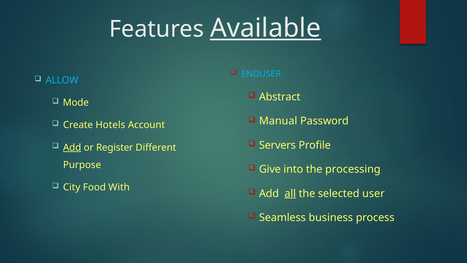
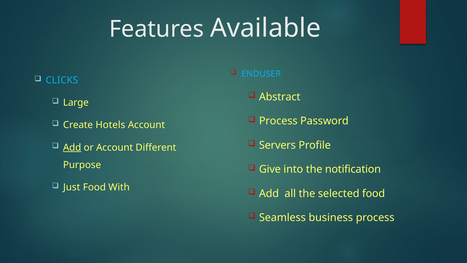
Available underline: present -> none (265, 28)
ALLOW: ALLOW -> CLICKS (62, 80)
Mode: Mode -> Large (76, 103)
Manual: Manual -> Process (278, 121)
or Register: Register -> Account (115, 147)
processing: processing -> notification (353, 169)
City: City -> Just (72, 187)
all underline: present -> none (290, 193)
selected user: user -> food (374, 193)
